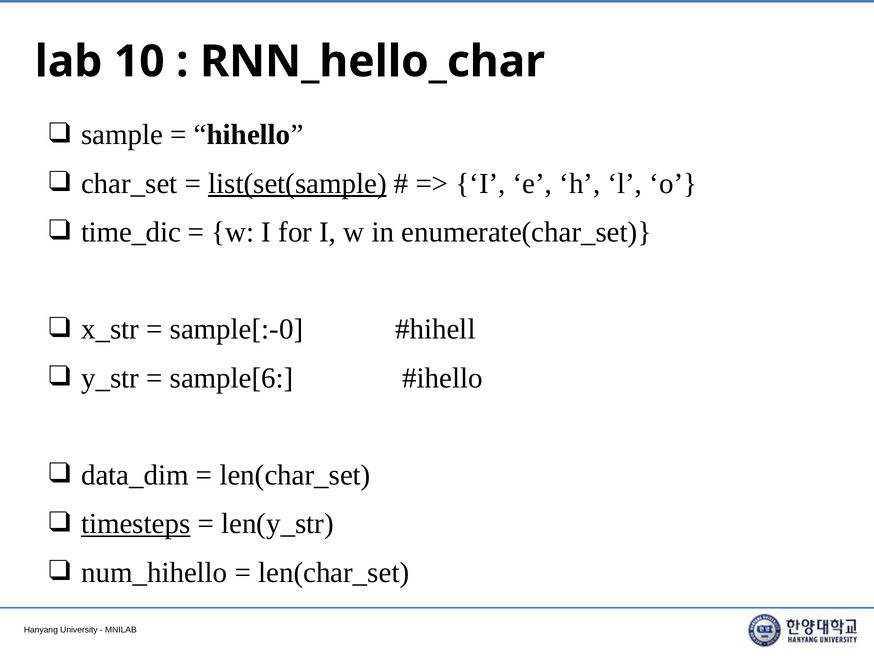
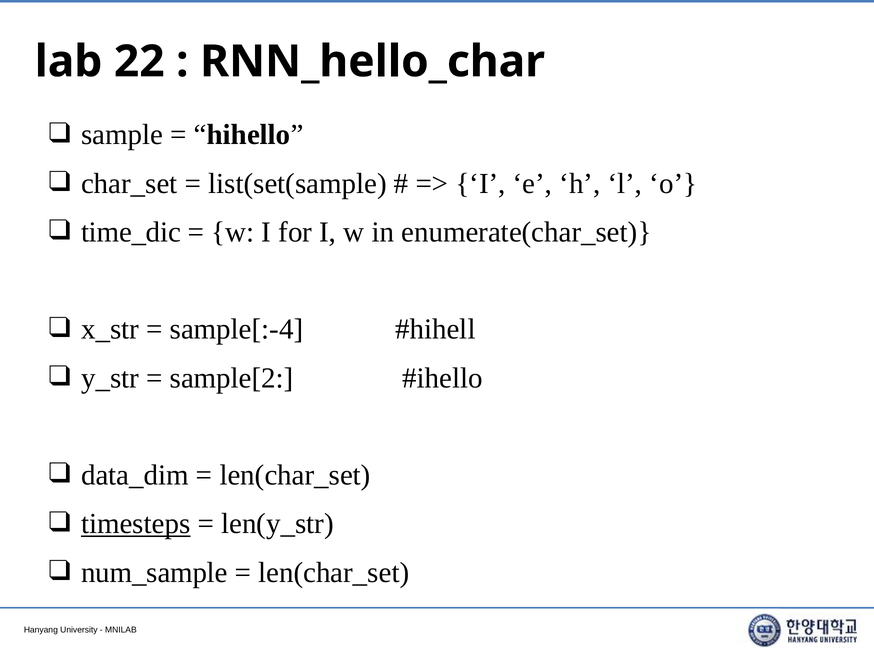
10: 10 -> 22 (139, 62)
list(set(sample underline: present -> none (297, 183)
sample[:-0: sample[:-0 -> sample[:-4 (237, 329)
sample[6: sample[6 -> sample[2 (232, 378)
num_hihello: num_hihello -> num_sample (154, 572)
